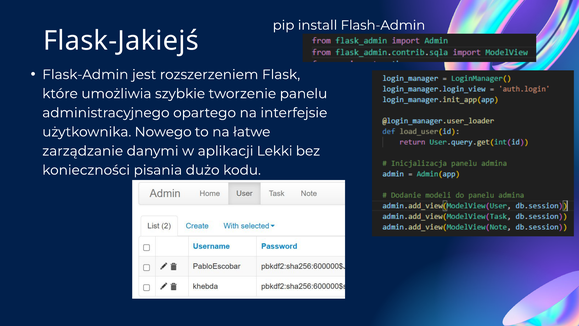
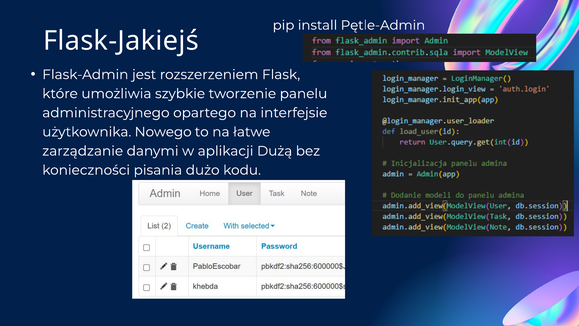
Flash-Admin: Flash-Admin -> Pętle-Admin (383, 25)
Lekki: Lekki -> Dużą (275, 151)
